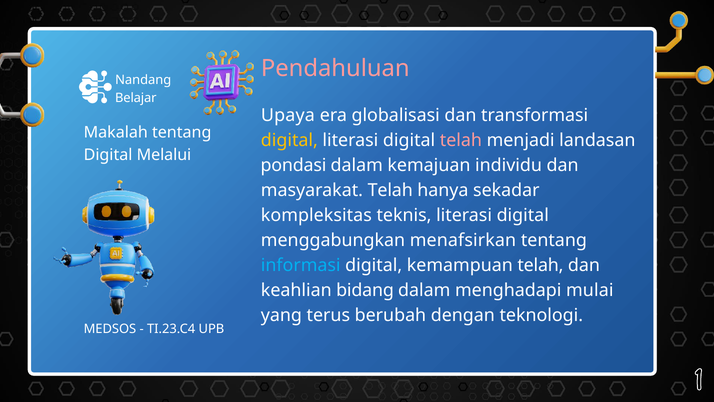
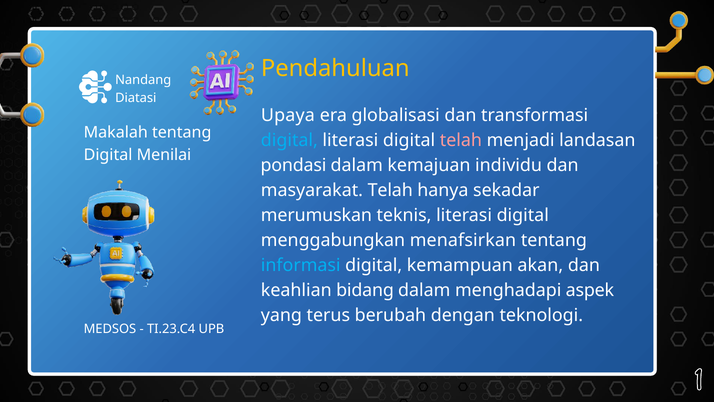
Pendahuluan colour: pink -> yellow (335, 69)
Belajar: Belajar -> Diatasi (136, 98)
digital colour: yellow -> light blue (289, 140)
Melalui: Melalui -> Menilai (164, 155)
kompleksitas: kompleksitas -> merumuskan (316, 215)
kemampuan telah: telah -> akan (540, 265)
mulai: mulai -> aspek (590, 290)
